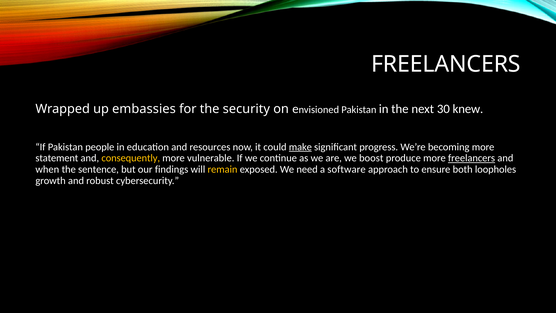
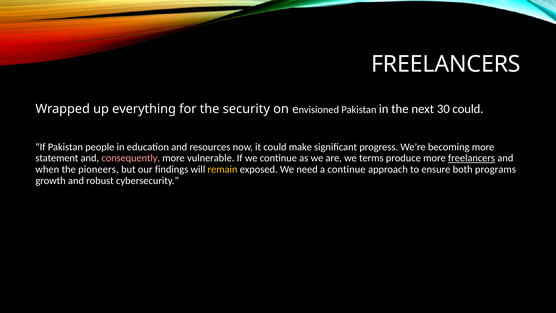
embassies: embassies -> everything (144, 109)
30 knew: knew -> could (468, 109)
make underline: present -> none (300, 147)
consequently colour: yellow -> pink (131, 158)
boost: boost -> terms (371, 158)
sentence: sentence -> pioneers (98, 169)
a software: software -> continue (347, 169)
loopholes: loopholes -> programs (495, 169)
